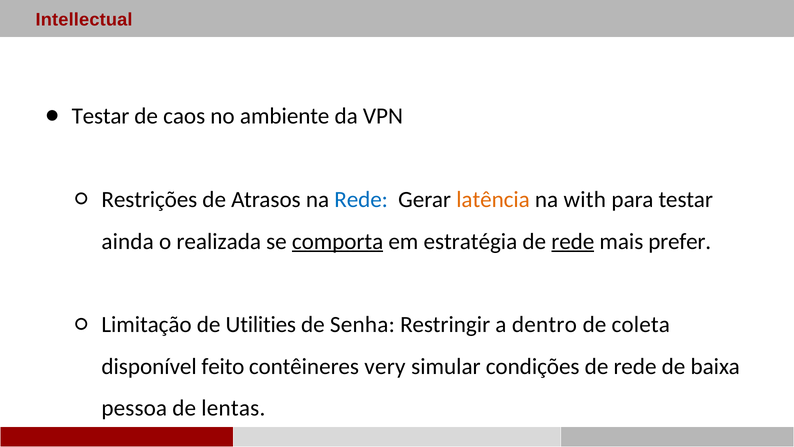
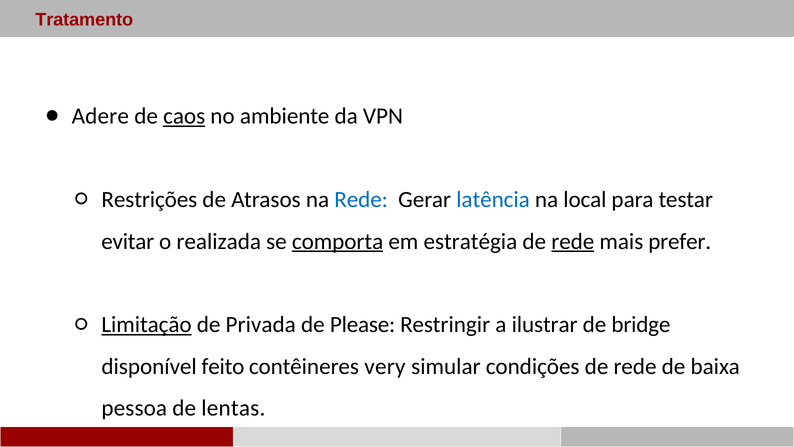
Intellectual: Intellectual -> Tratamento (84, 20)
Testar: Testar -> Adere (100, 116)
caos underline: none -> present (184, 116)
latência colour: orange -> blue (493, 199)
with: with -> local (585, 199)
ainda: ainda -> evitar (128, 241)
Limitação underline: none -> present (147, 325)
Utilities: Utilities -> Privada (261, 325)
Senha: Senha -> Please (363, 325)
dentro: dentro -> ilustrar (545, 325)
coleta: coleta -> bridge (641, 325)
